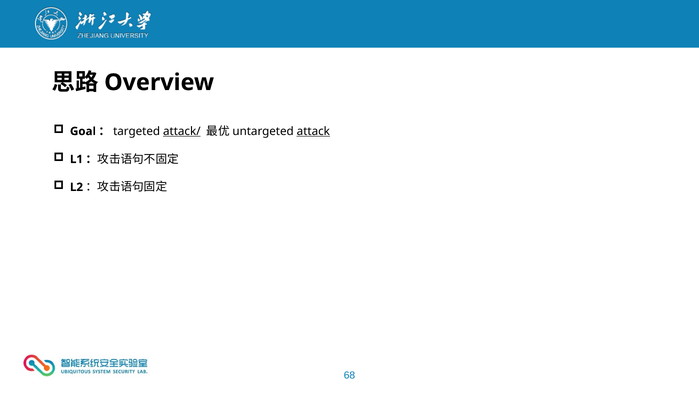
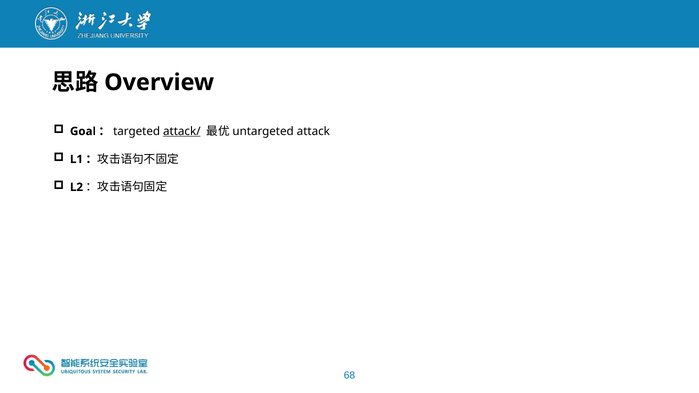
attack underline: present -> none (313, 131)
